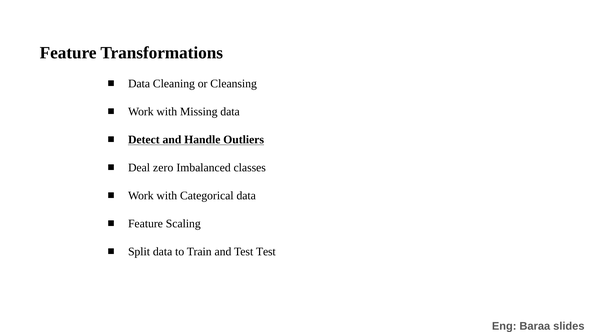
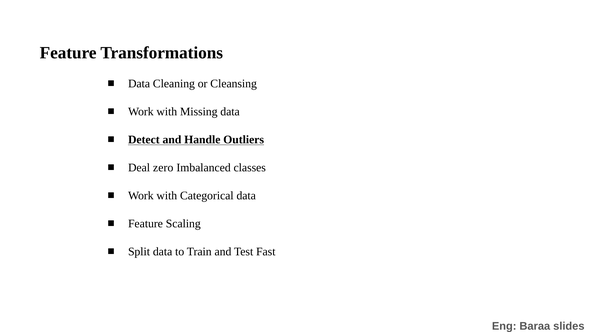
Test Test: Test -> Fast (266, 251)
